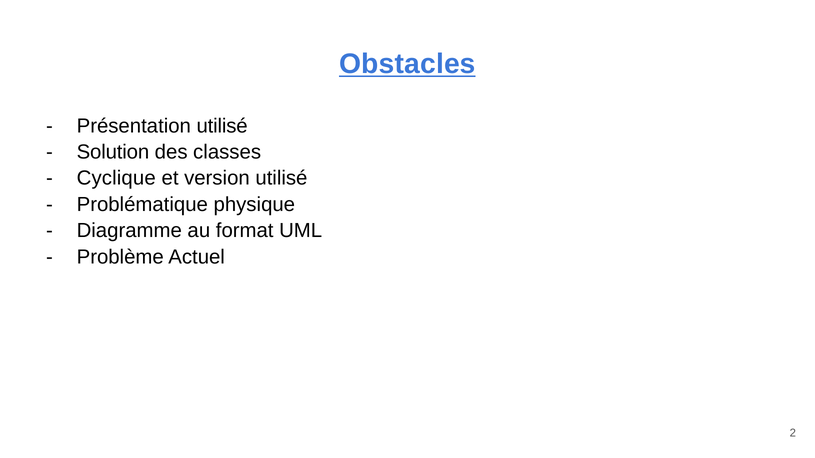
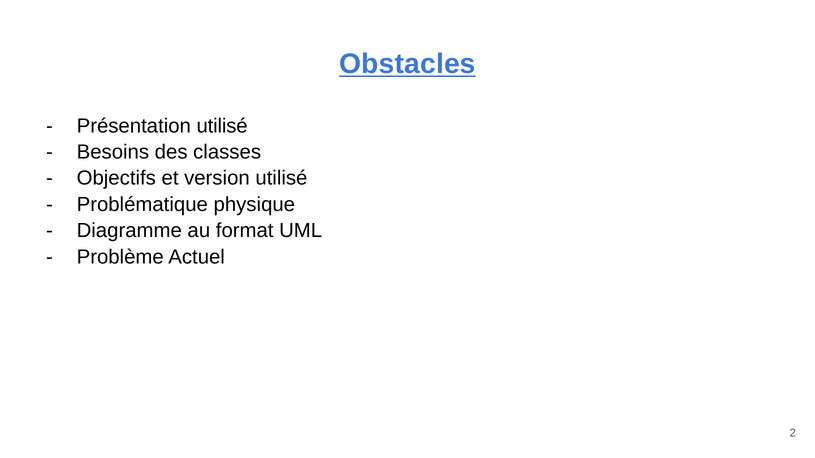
Solution: Solution -> Besoins (113, 152)
Cyclique: Cyclique -> Objectifs (116, 178)
